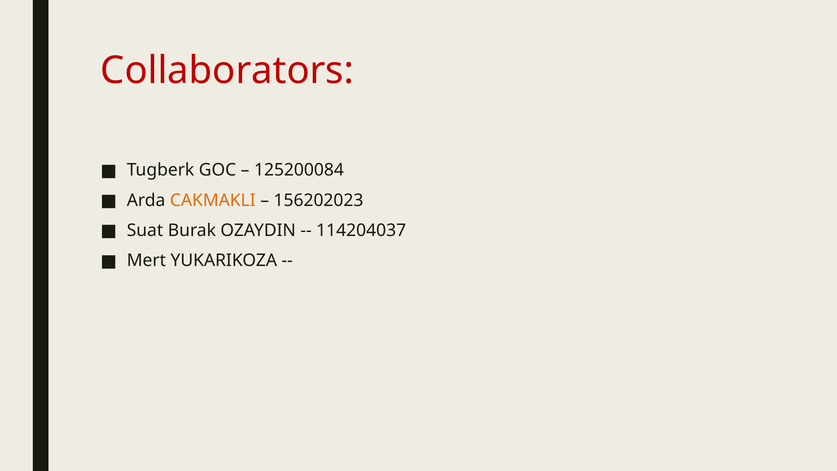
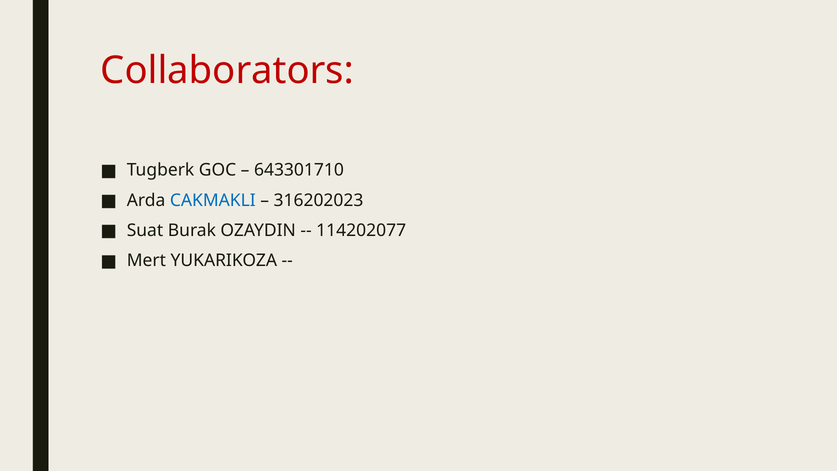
125200084: 125200084 -> 643301710 (299, 170)
CAKMAKLI colour: orange -> blue (213, 200)
156202023: 156202023 -> 316202023 (318, 200)
114204037: 114204037 -> 114202077 (361, 230)
